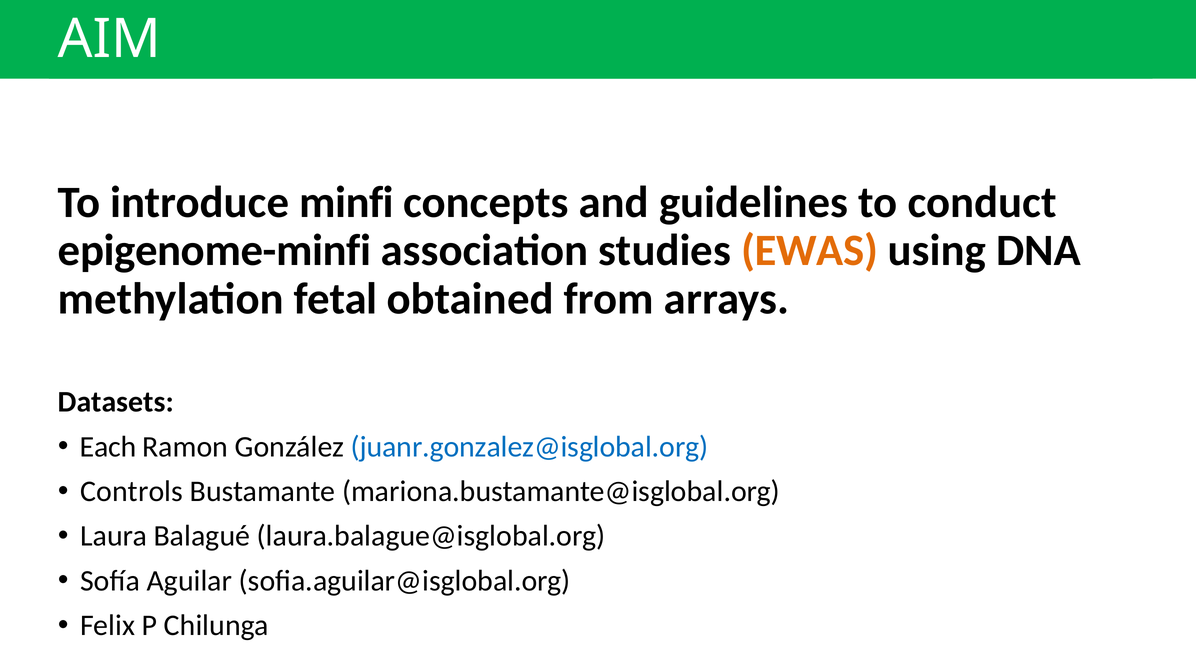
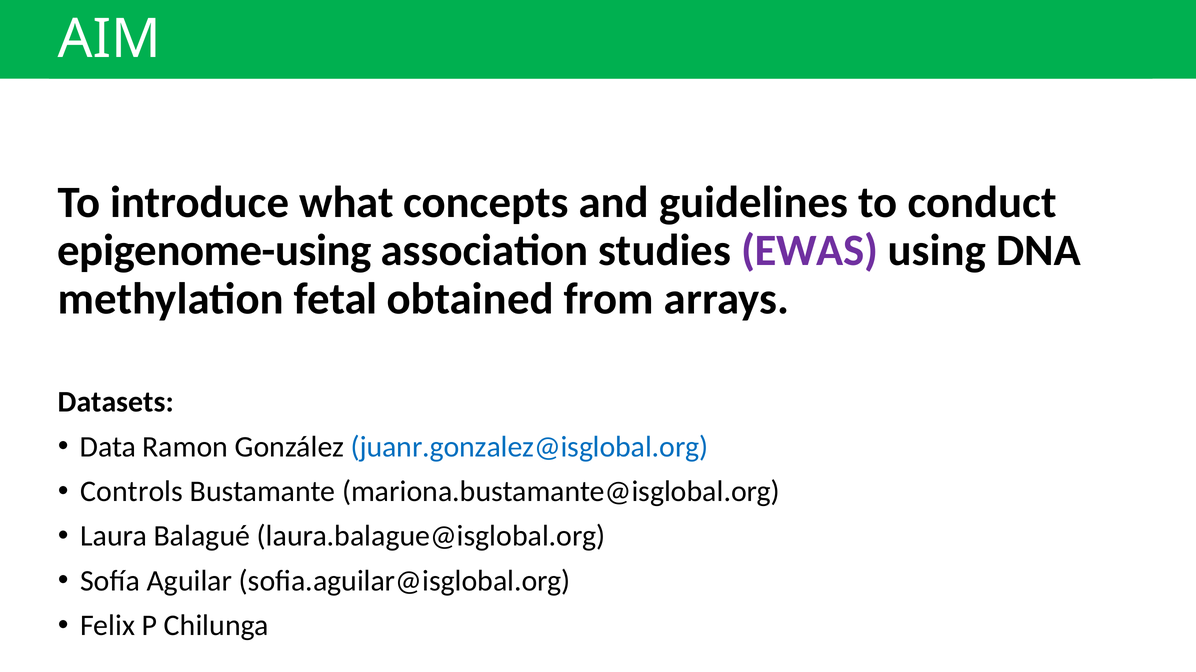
minfi: minfi -> what (347, 203)
epigenome-minfi: epigenome-minfi -> epigenome-using (214, 251)
EWAS colour: orange -> purple (810, 251)
Each: Each -> Data (108, 447)
